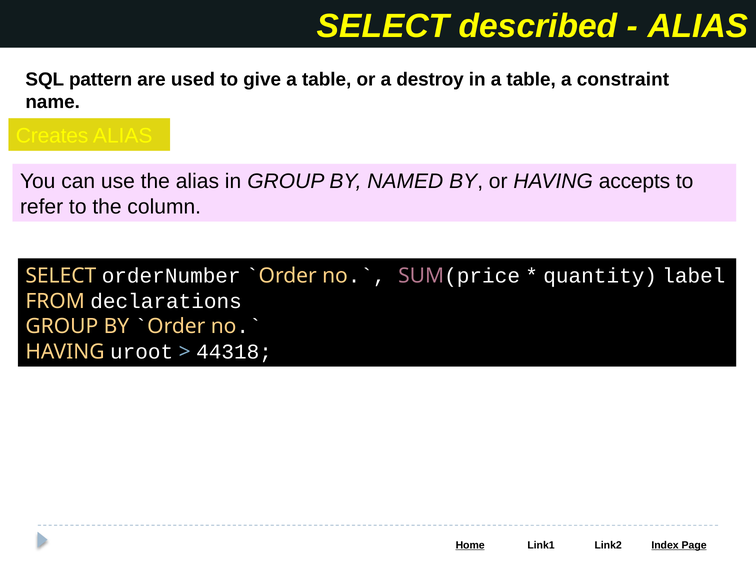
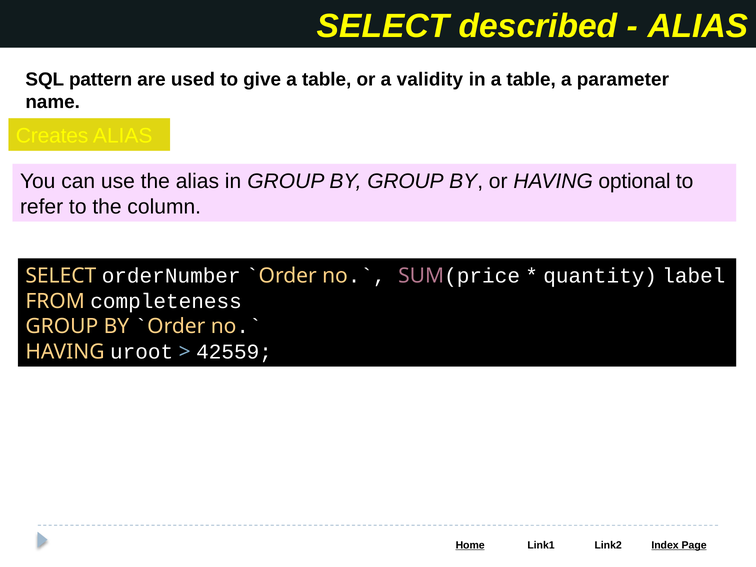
destroy: destroy -> validity (430, 79)
constraint: constraint -> parameter (623, 79)
BY NAMED: NAMED -> GROUP (405, 182)
accepts: accepts -> optional (634, 182)
declarations: declarations -> completeness (166, 301)
44318: 44318 -> 42559 (234, 352)
